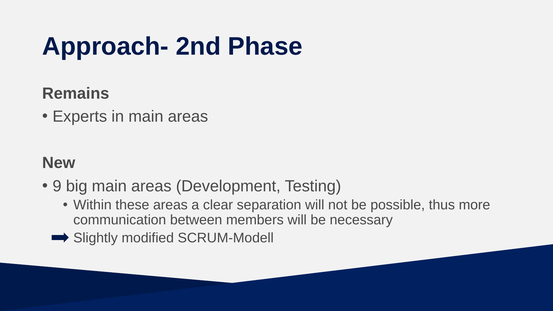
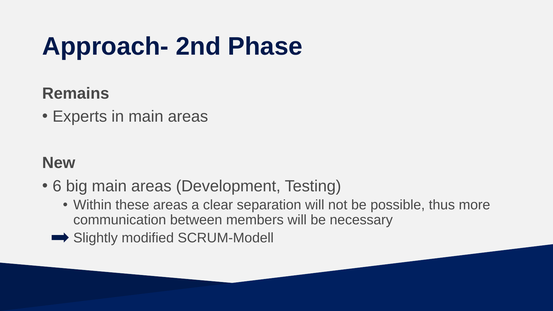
9: 9 -> 6 (57, 186)
